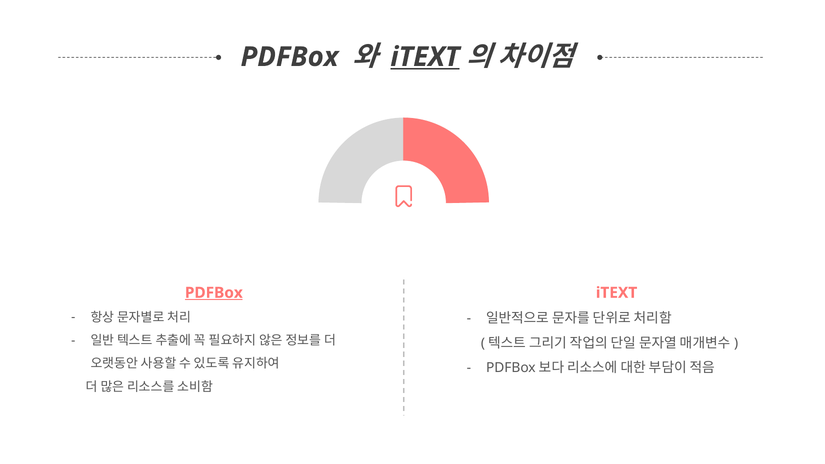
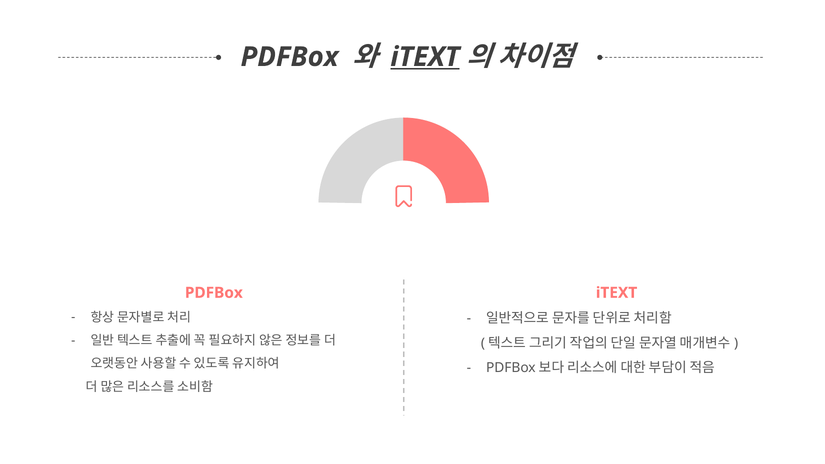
PDFBox underline: present -> none (214, 293)
